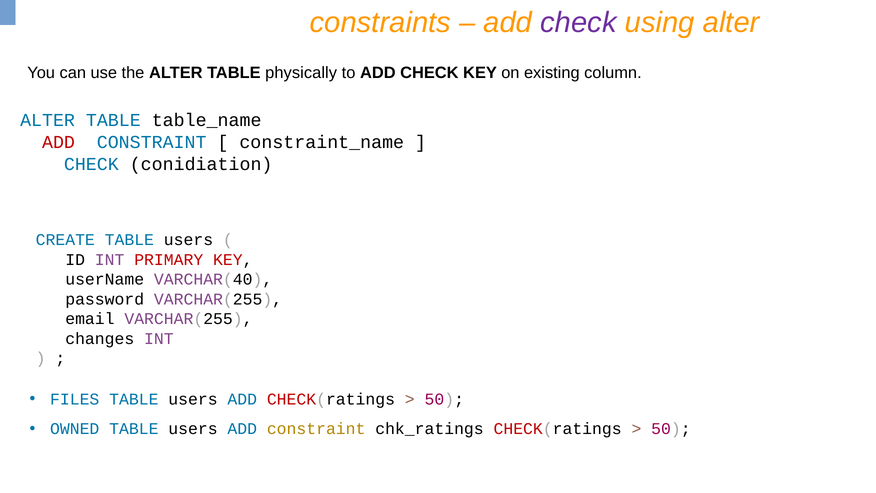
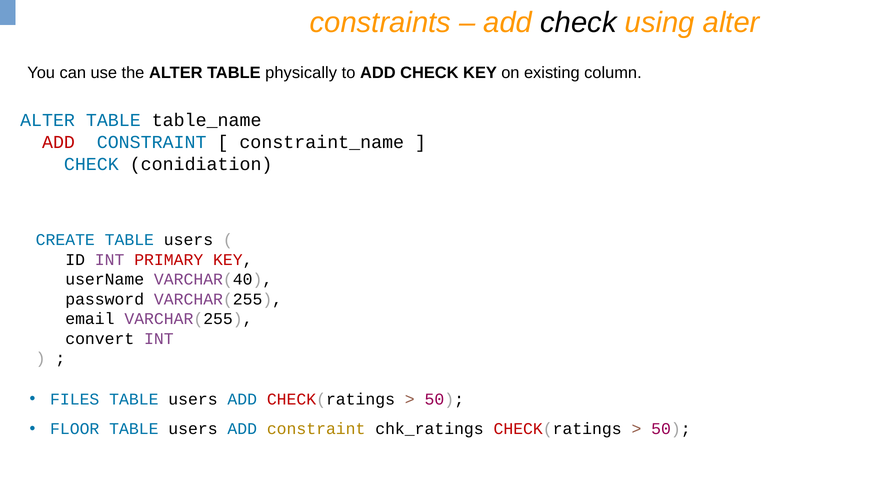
check colour: purple -> black (578, 23)
changes: changes -> convert (100, 338)
OWNED: OWNED -> FLOOR (75, 429)
